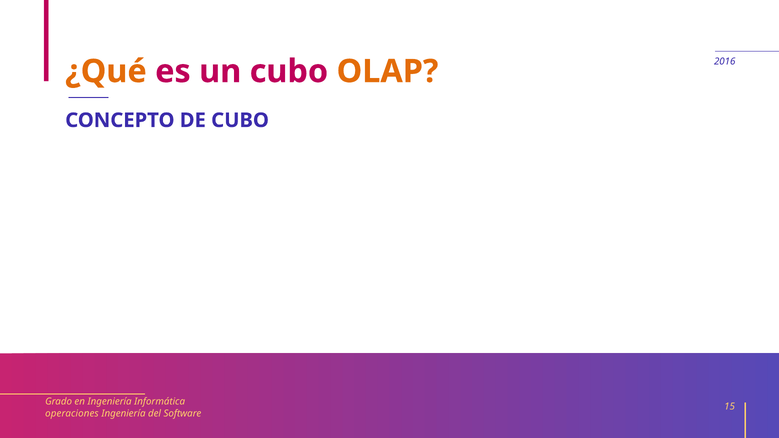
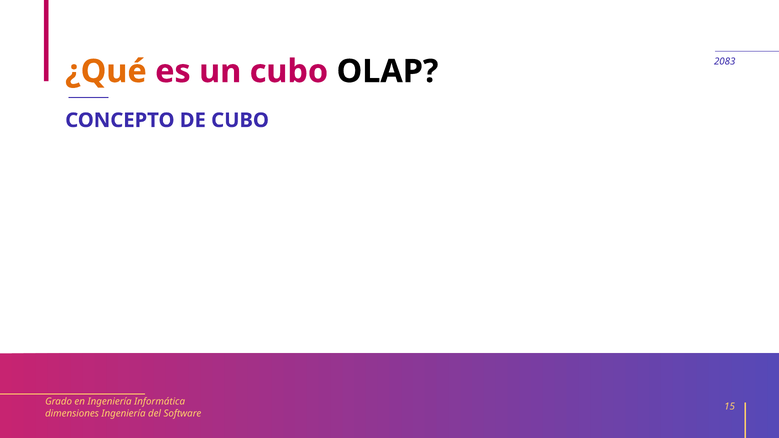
2016: 2016 -> 2083 (725, 62)
OLAP colour: orange -> black (387, 71)
operaciones: operaciones -> dimensiones (72, 414)
